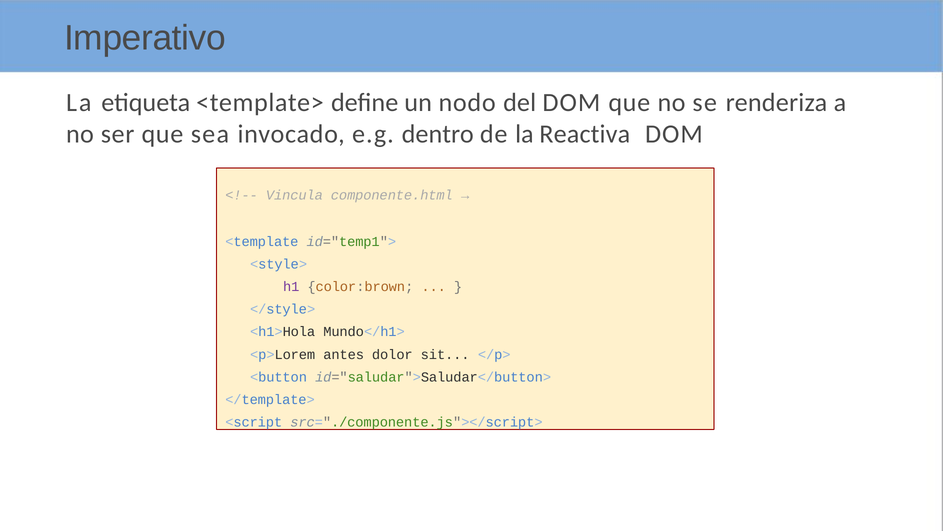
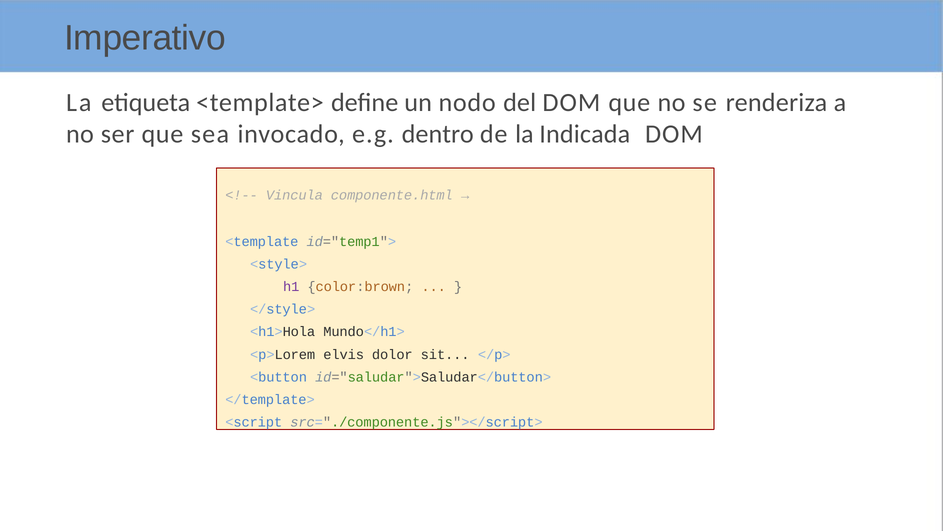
Reactiva: Reactiva -> Indicada (585, 134)
antes: antes -> elvis (344, 354)
